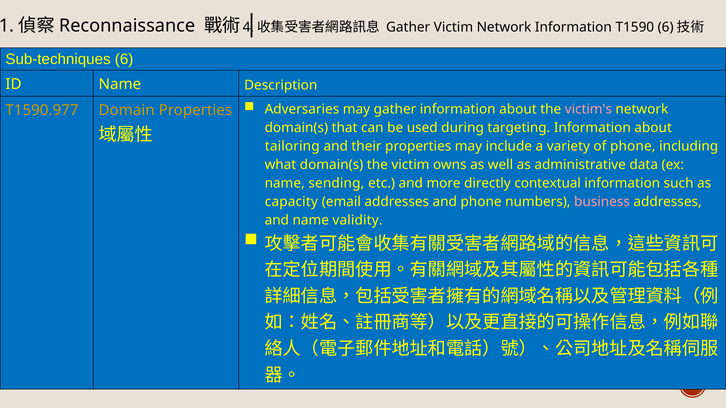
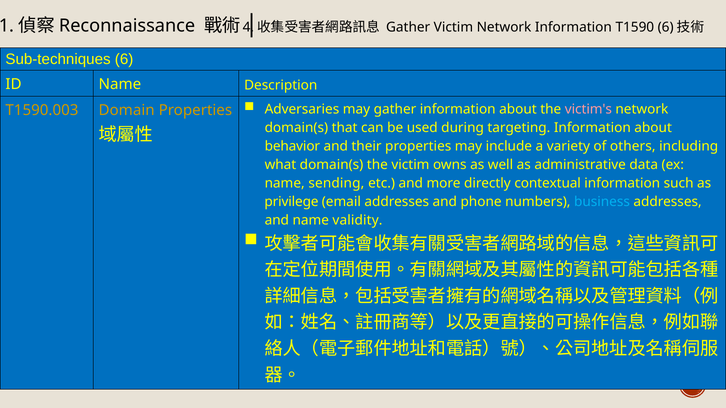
T1590.977: T1590.977 -> T1590.003 (42, 110)
tailoring: tailoring -> behavior (292, 146)
of phone: phone -> others (633, 146)
capacity: capacity -> privilege (292, 202)
business colour: pink -> light blue (602, 202)
